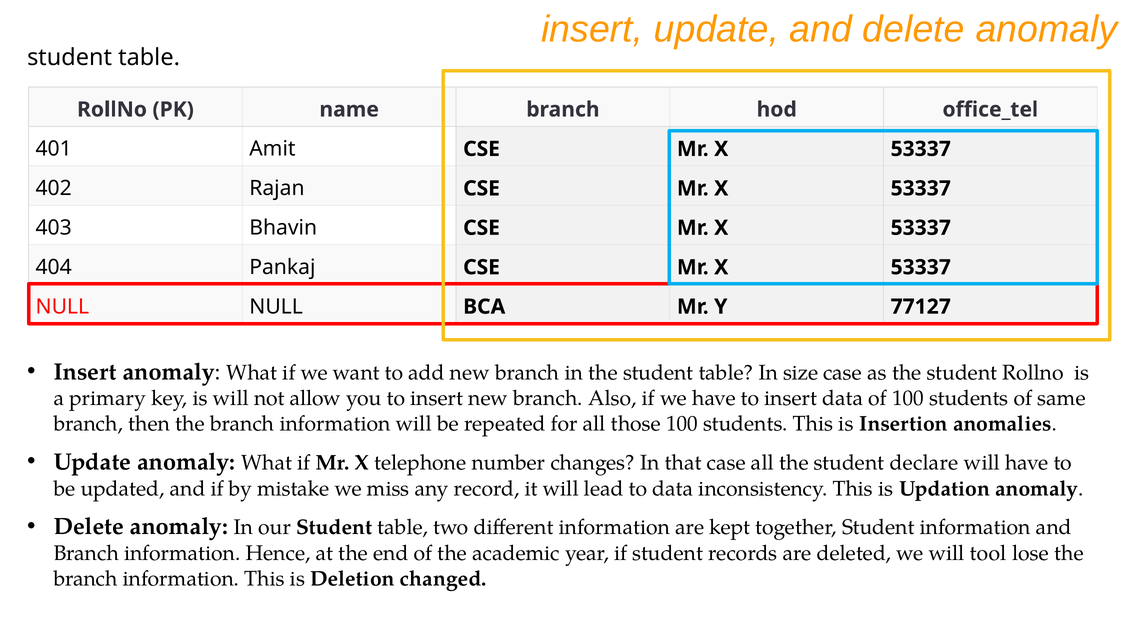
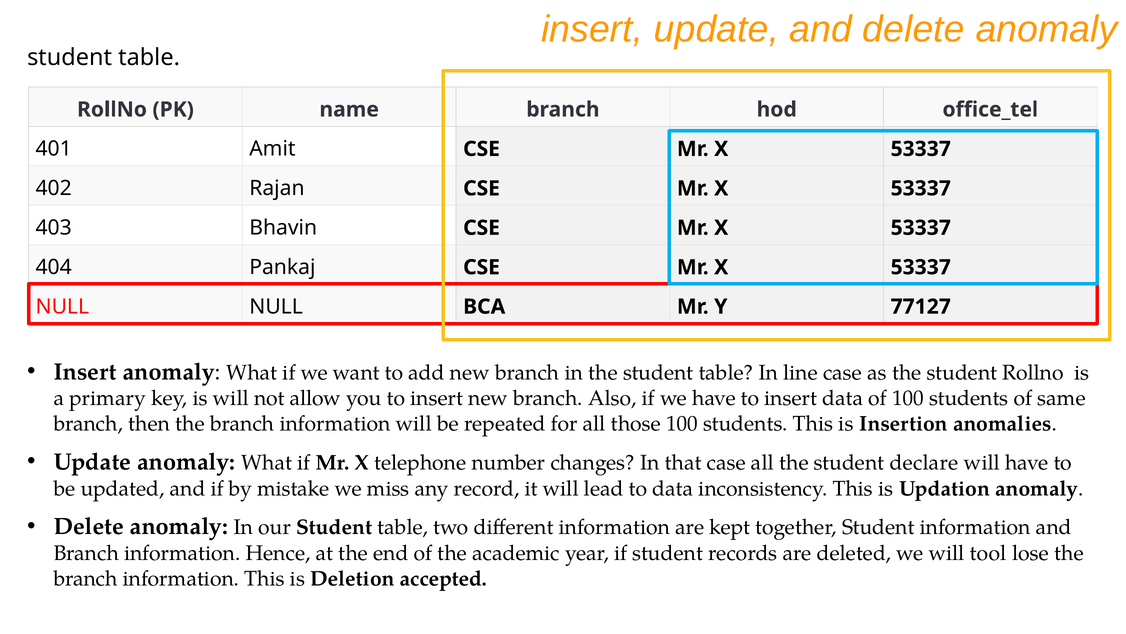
size: size -> line (801, 372)
changed: changed -> accepted (444, 578)
